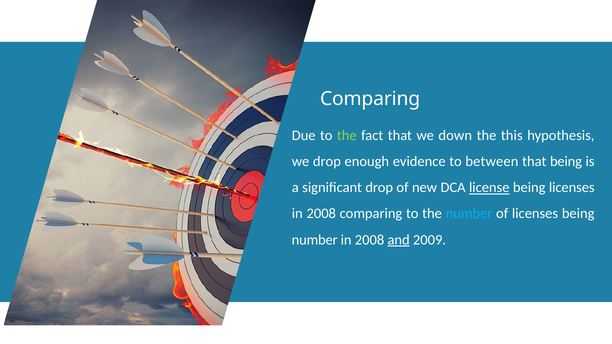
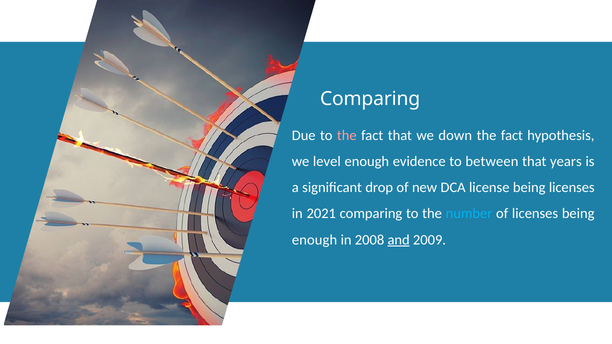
the colour: light green -> pink (347, 135)
this: this -> fact (512, 135)
we drop: drop -> level (327, 162)
that being: being -> years (566, 162)
license underline: present -> none (489, 188)
2008: 2008 -> 2021 (321, 214)
number: number -> enough (315, 240)
